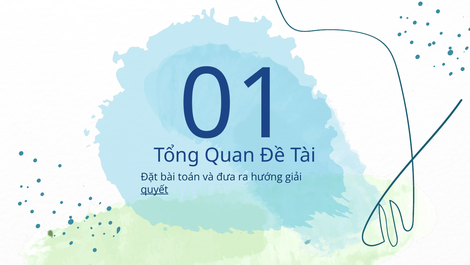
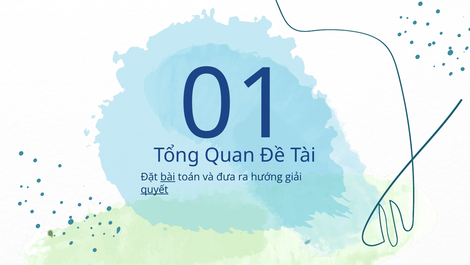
bài underline: none -> present (168, 177)
